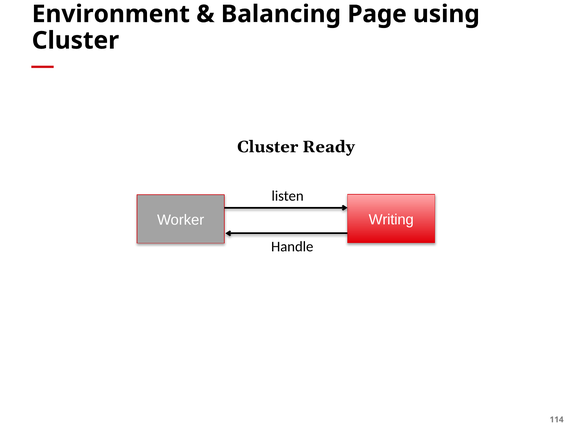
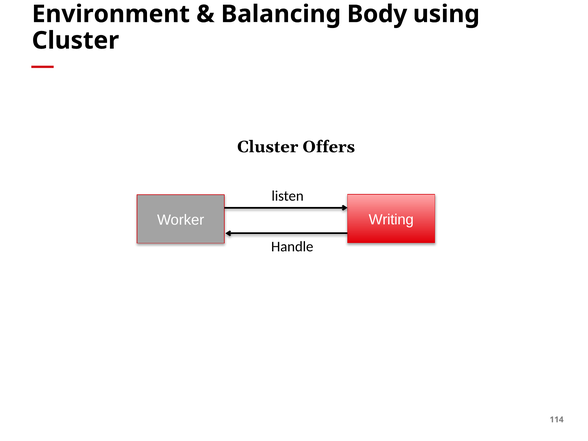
Page: Page -> Body (377, 14)
Ready: Ready -> Offers (329, 147)
